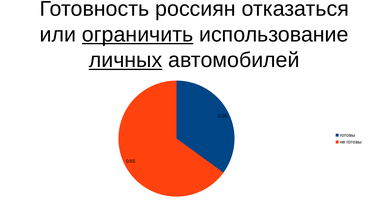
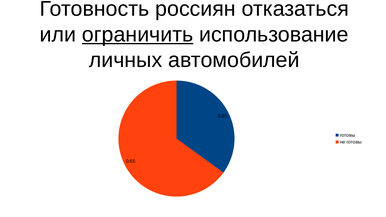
личных underline: present -> none (126, 60)
